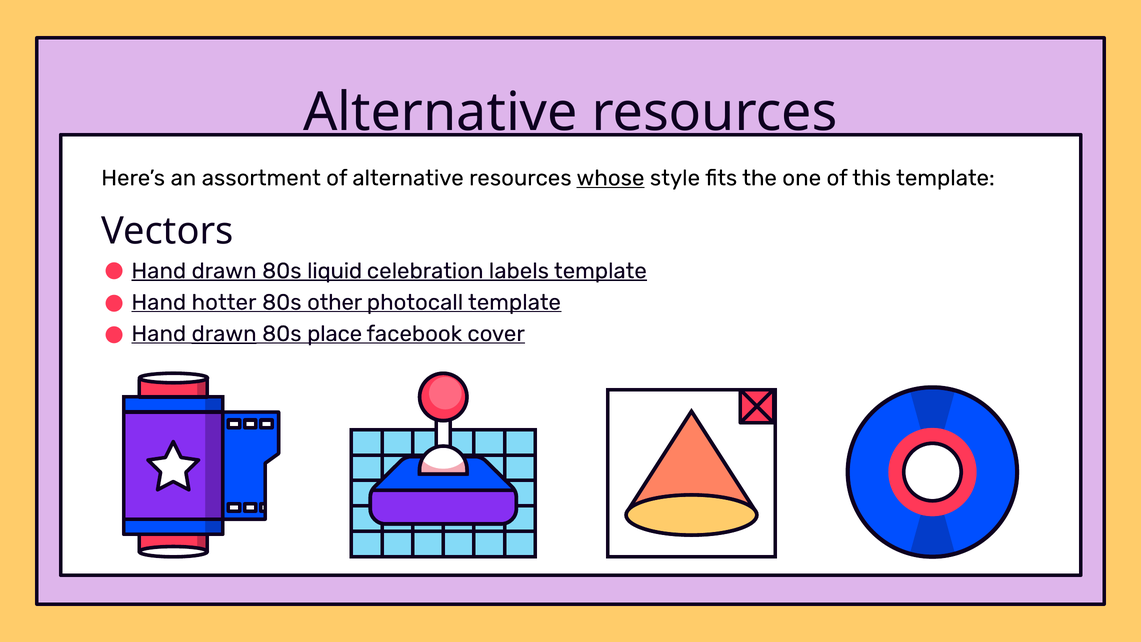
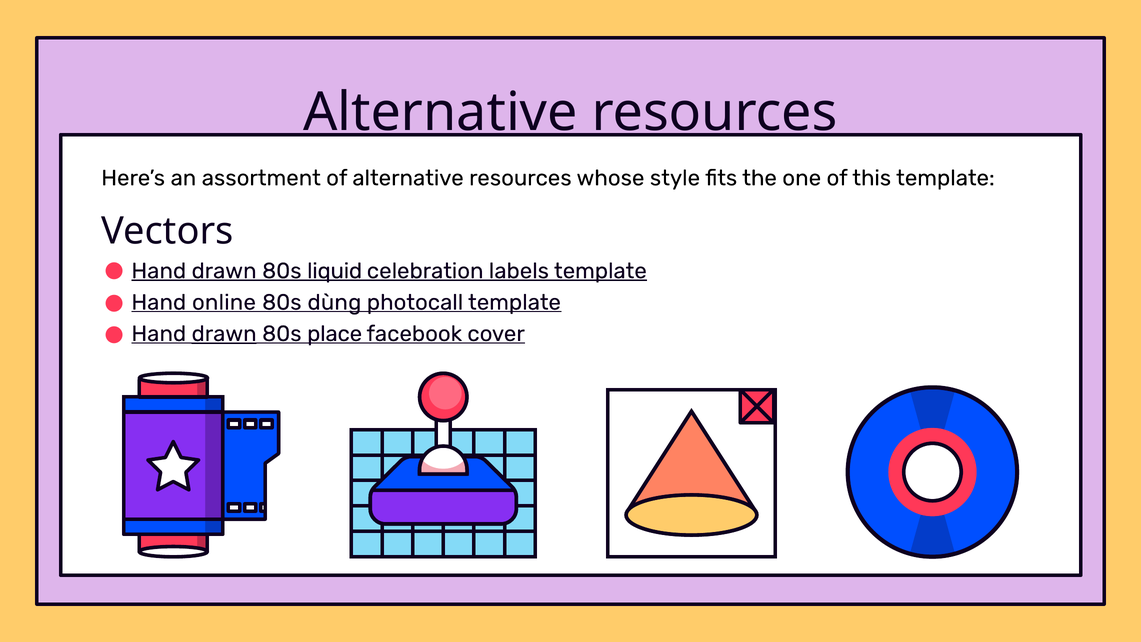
whose underline: present -> none (610, 178)
hotter: hotter -> online (224, 302)
other: other -> dùng (334, 302)
